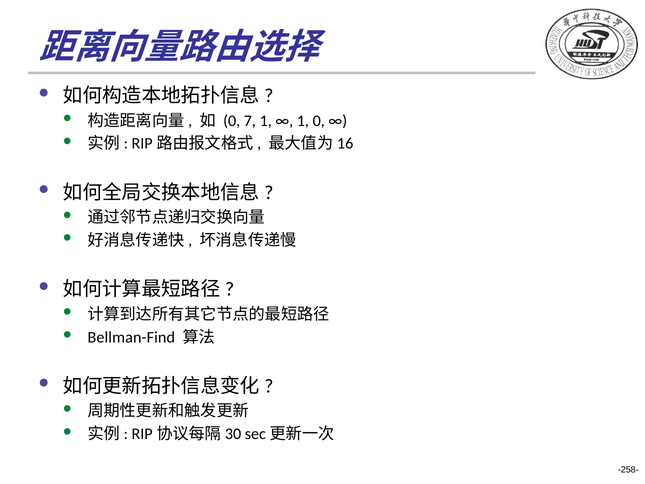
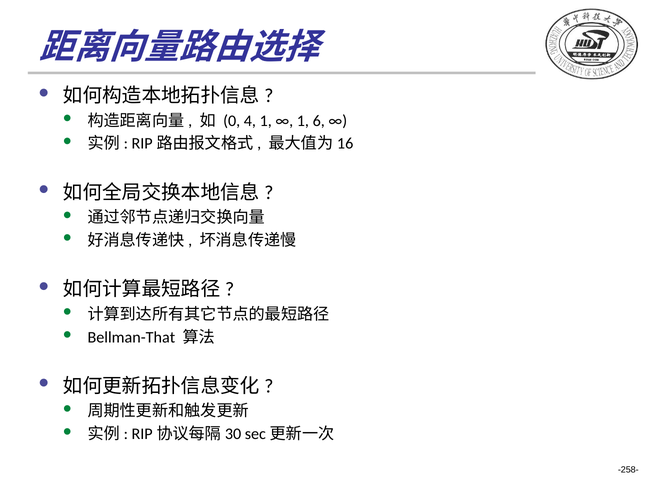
7: 7 -> 4 (250, 121)
1 0: 0 -> 6 (319, 121)
Bellman-Find: Bellman-Find -> Bellman-That (131, 337)
